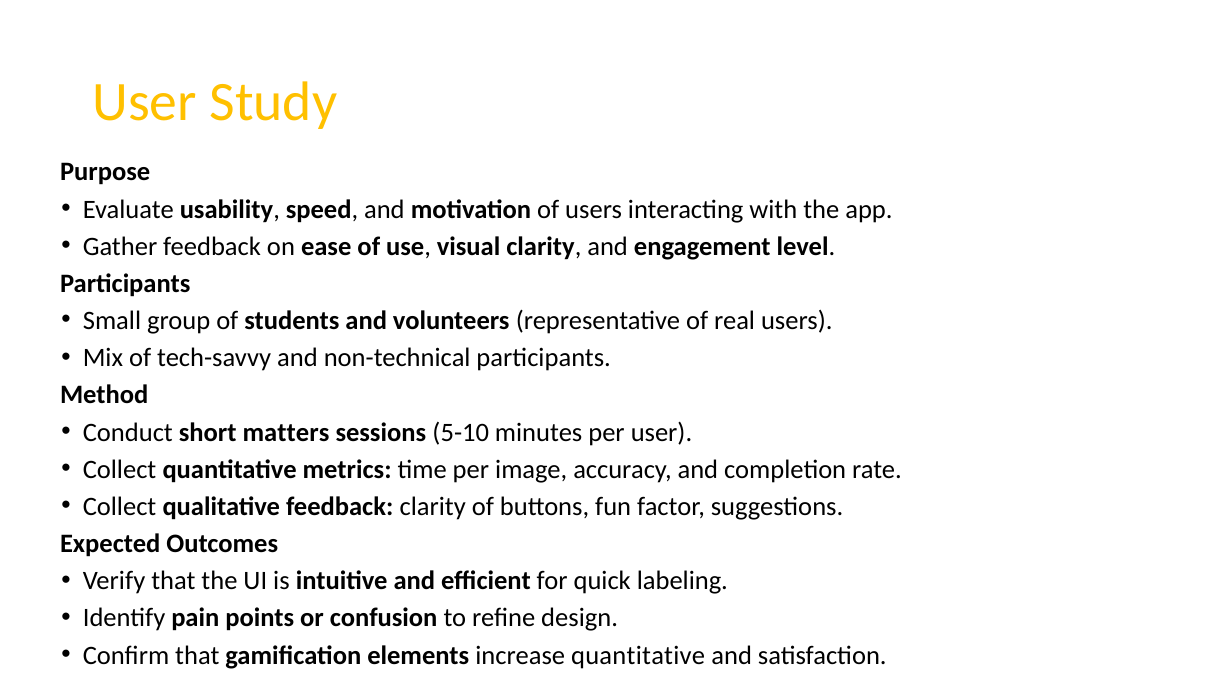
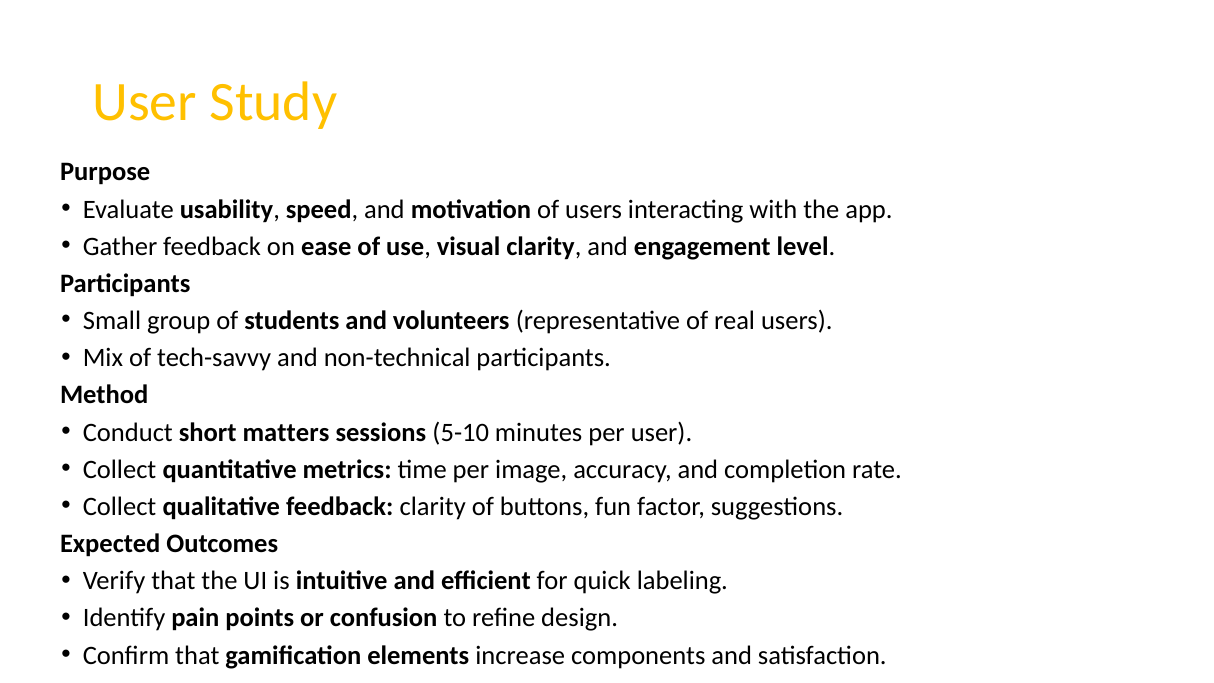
increase quantitative: quantitative -> components (638, 655)
